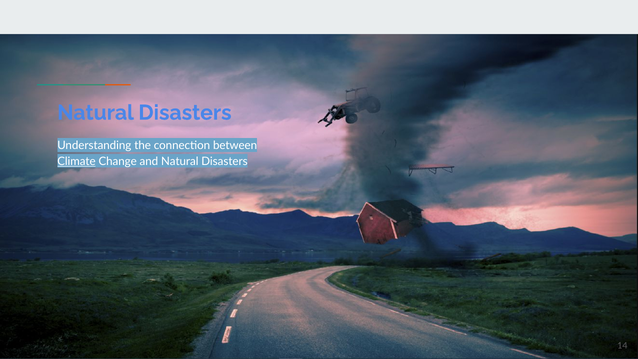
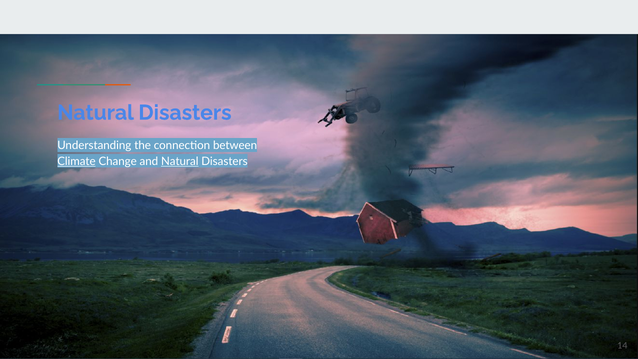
Natural underline: none -> present (180, 161)
